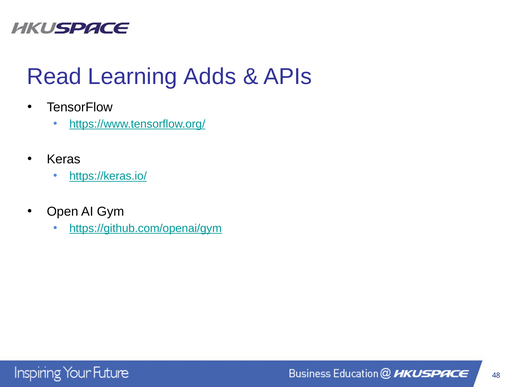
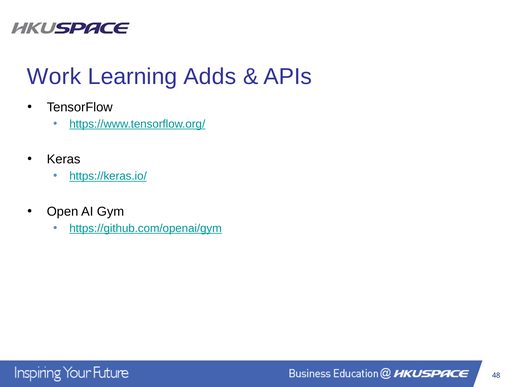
Read: Read -> Work (54, 77)
